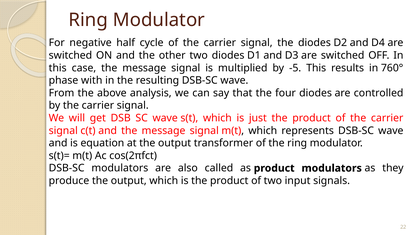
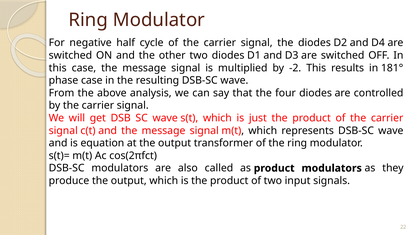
-5: -5 -> -2 (295, 68)
760°: 760° -> 181° (392, 68)
phase with: with -> case (92, 80)
